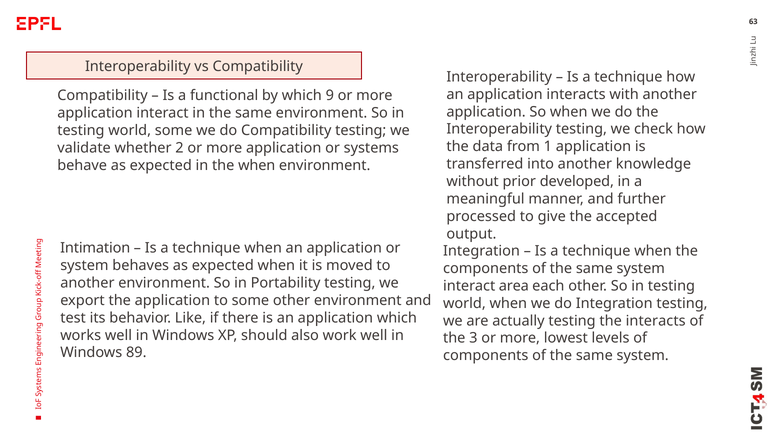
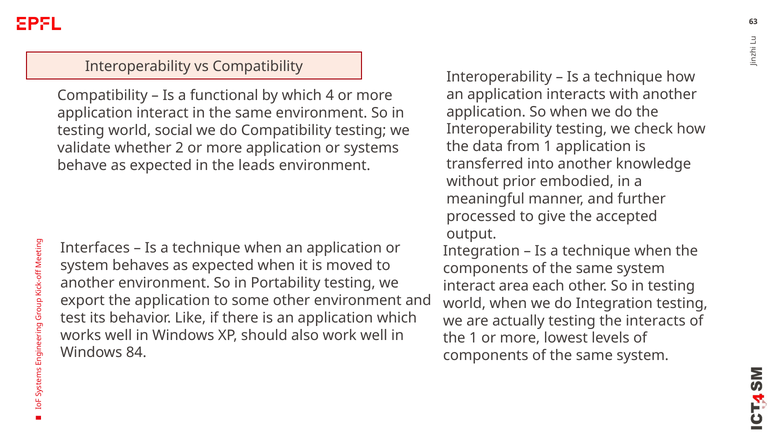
9: 9 -> 4 (330, 96)
world some: some -> social (174, 131)
the when: when -> leads (257, 165)
developed: developed -> embodied (577, 181)
Intimation: Intimation -> Interfaces (95, 248)
the 3: 3 -> 1 (473, 338)
89: 89 -> 84 (136, 353)
